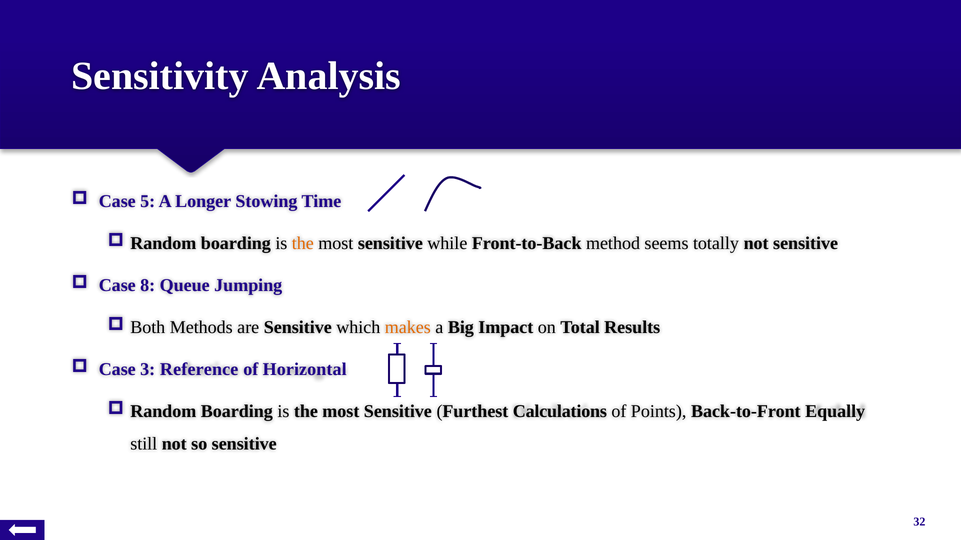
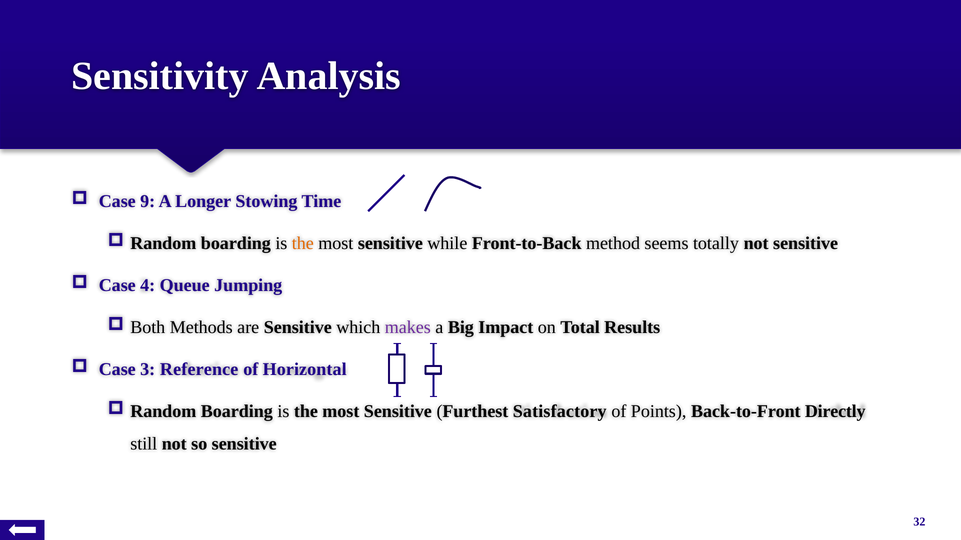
5: 5 -> 9 (148, 202)
8: 8 -> 4 (148, 286)
makes colour: orange -> purple (408, 328)
Calculations: Calculations -> Satisfactory (560, 412)
Equally: Equally -> Directly (835, 412)
